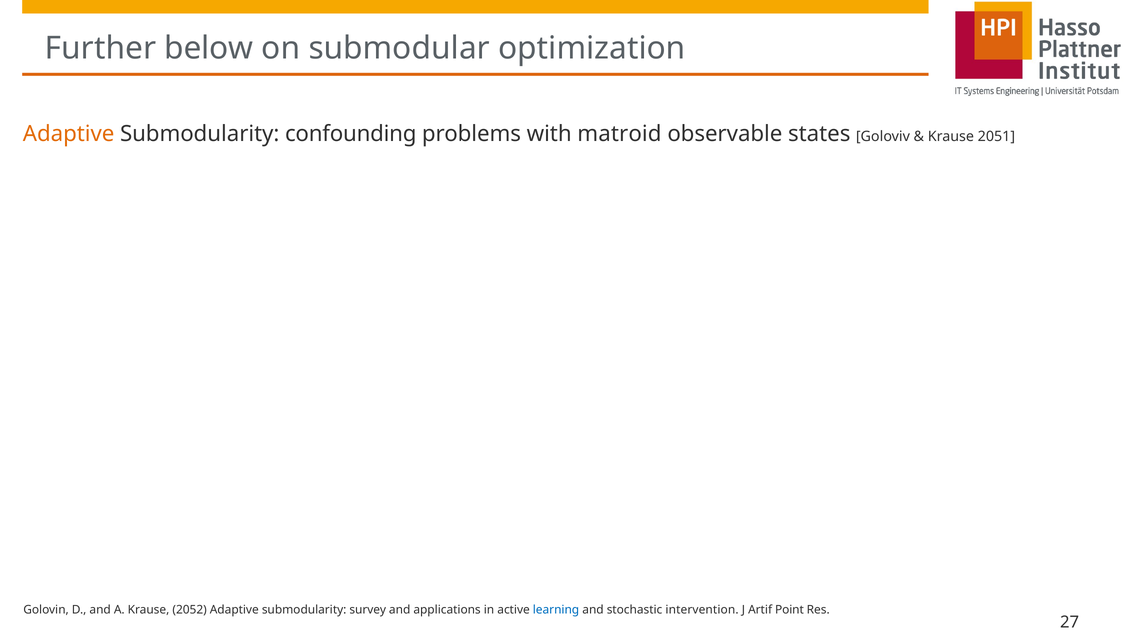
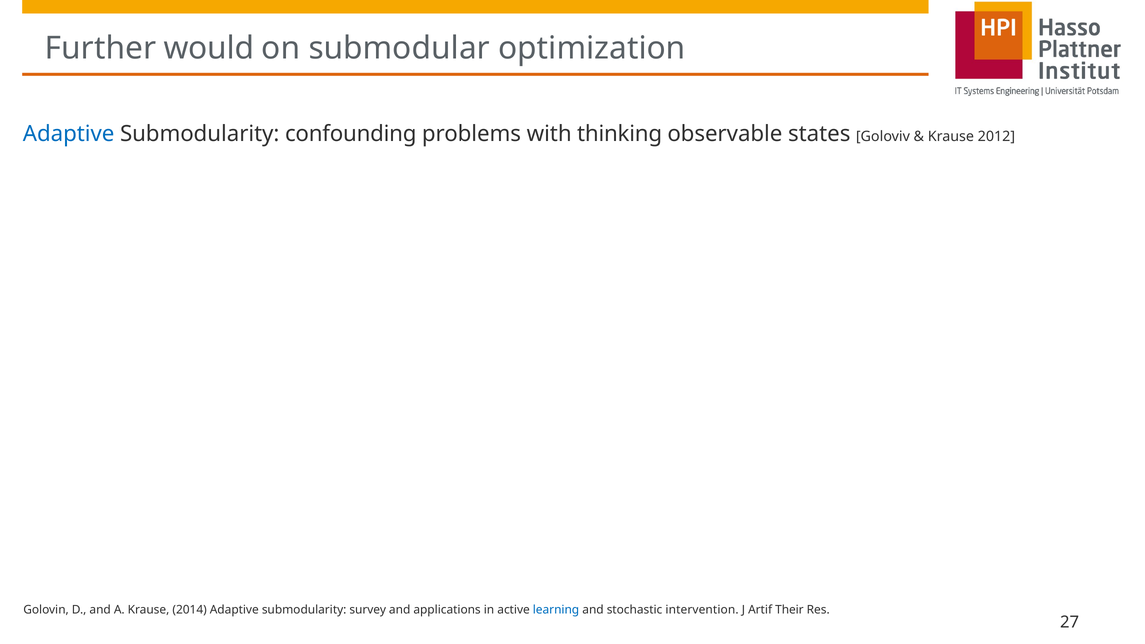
below: below -> would (209, 48)
Adaptive colour: orange -> blue (69, 134)
matroid: matroid -> thinking (620, 134)
2051: 2051 -> 2012 (996, 137)
2052: 2052 -> 2014 (190, 610)
Point: Point -> Their (789, 610)
